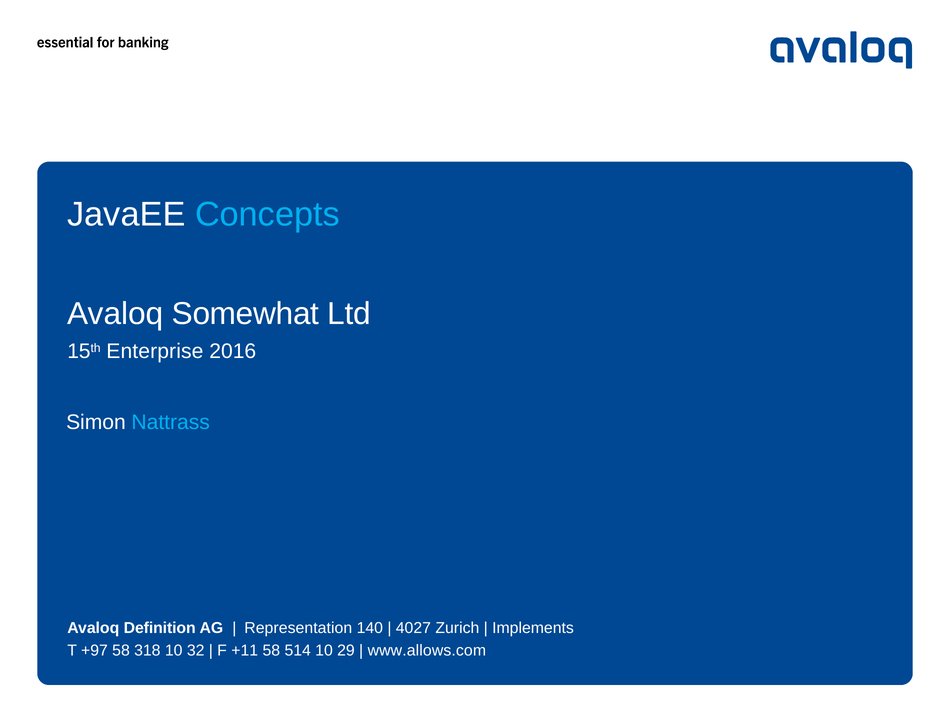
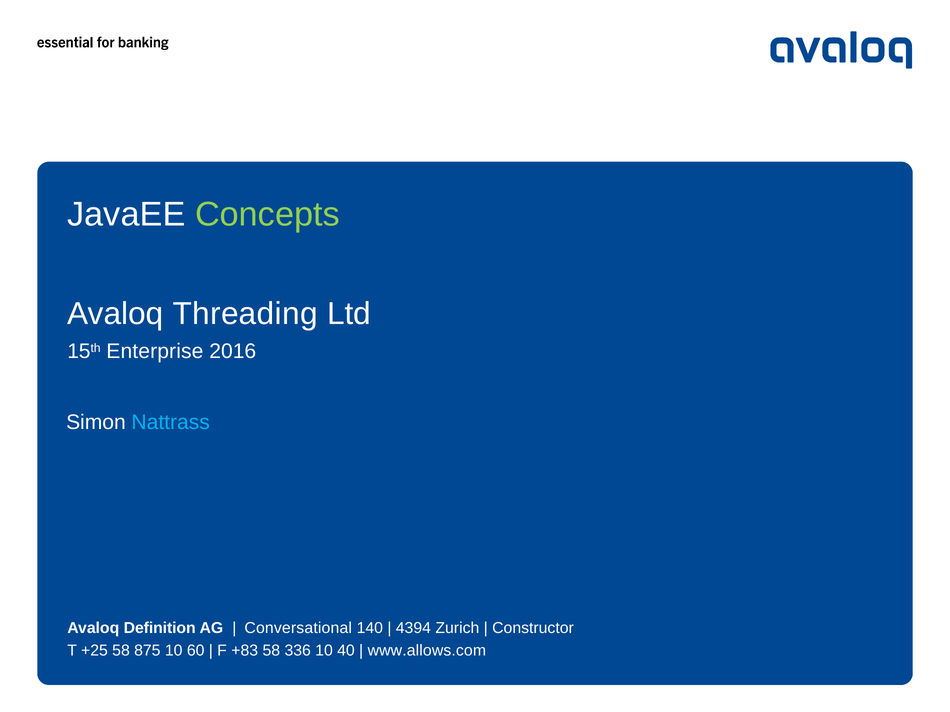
Concepts colour: light blue -> light green (267, 215)
Somewhat: Somewhat -> Threading (245, 314)
Representation: Representation -> Conversational (298, 629)
4027: 4027 -> 4394 (413, 629)
Implements: Implements -> Constructor (533, 629)
+97: +97 -> +25 (94, 651)
318: 318 -> 875 (147, 651)
32: 32 -> 60 (196, 651)
+11: +11 -> +83 (245, 651)
514: 514 -> 336 (298, 651)
29: 29 -> 40 (346, 651)
